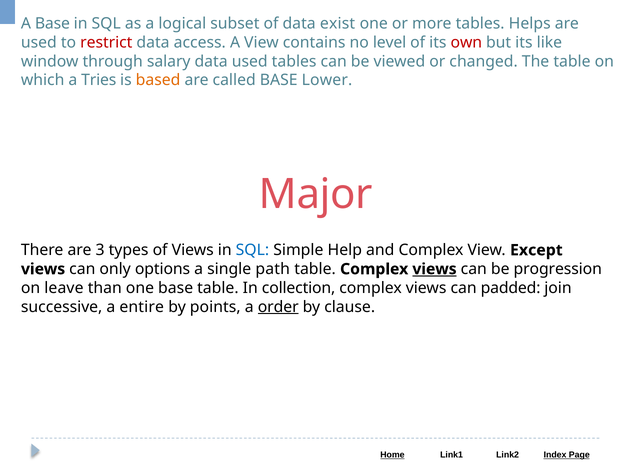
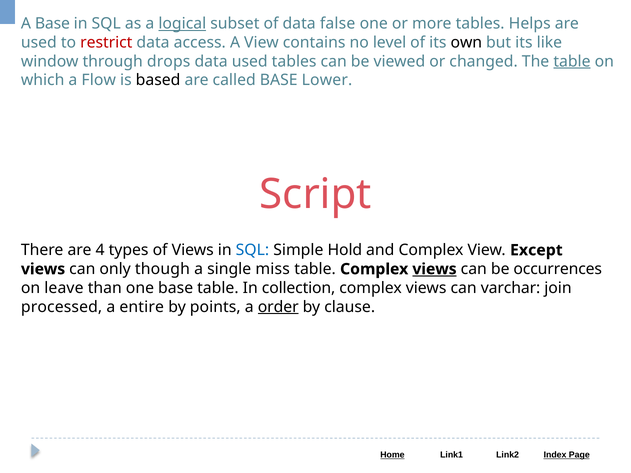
logical underline: none -> present (182, 24)
exist: exist -> false (338, 24)
own colour: red -> black (466, 42)
salary: salary -> drops (169, 61)
table underline: none -> present (572, 61)
Tries: Tries -> Flow (99, 80)
based colour: orange -> black (158, 80)
Major: Major -> Script (315, 194)
3: 3 -> 4 (100, 250)
Help: Help -> Hold (345, 250)
options: options -> though (162, 269)
path: path -> miss (273, 269)
progression: progression -> occurrences (558, 269)
padded: padded -> varchar (511, 288)
successive: successive -> processed (62, 307)
